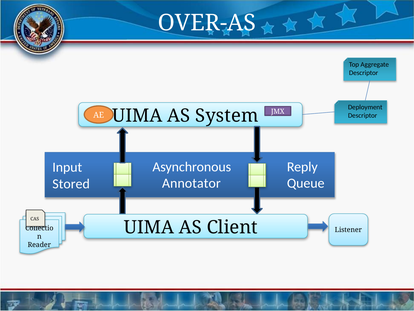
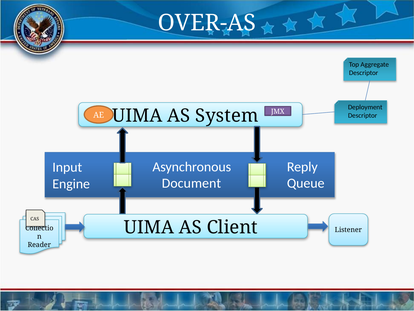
Annotator: Annotator -> Document (191, 183)
Stored: Stored -> Engine (71, 184)
